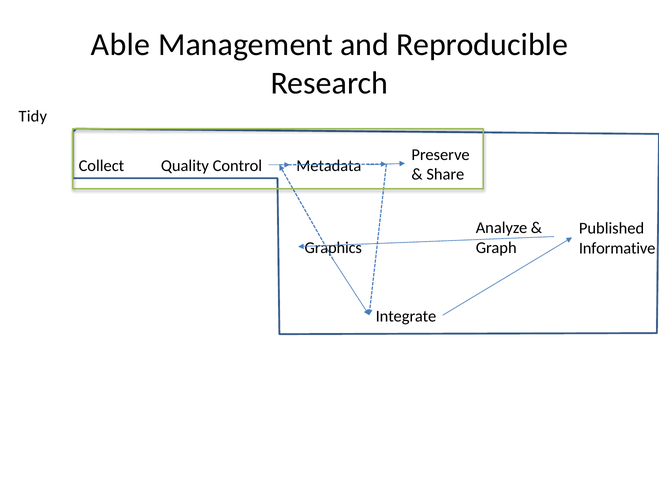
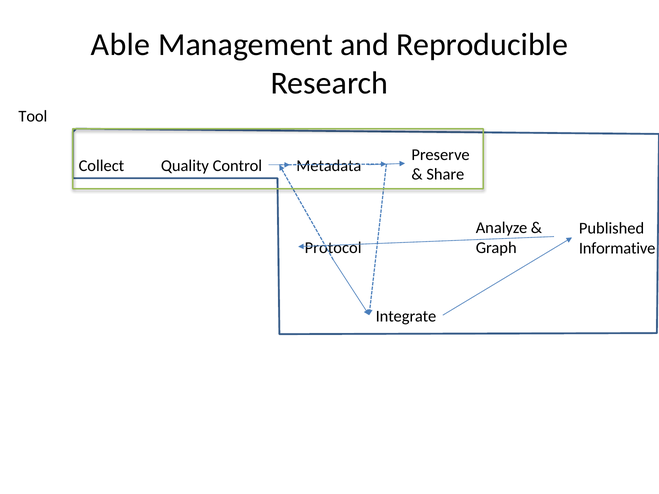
Tidy: Tidy -> Tool (33, 116)
Graphics: Graphics -> Protocol (333, 248)
